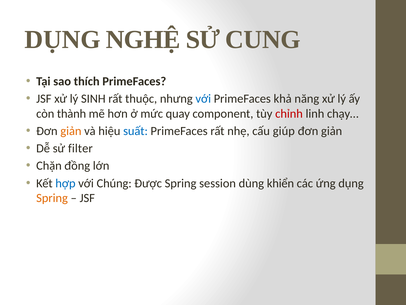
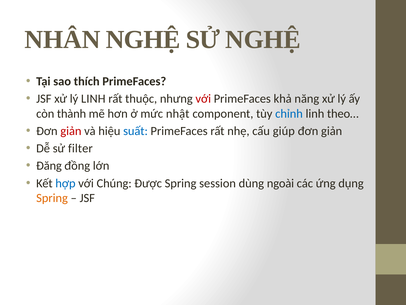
DỤNG: DỤNG -> NHÂN (62, 39)
SỬ CUNG: CUNG -> NGHỆ (263, 39)
lý SINH: SINH -> LINH (93, 99)
với colour: blue -> red (203, 99)
quay: quay -> nhật (178, 114)
chỉnh colour: red -> blue (289, 114)
chạy…: chạy… -> theo… (343, 114)
giản colour: orange -> red (71, 131)
Chặn: Chặn -> Đăng (49, 166)
khiển: khiển -> ngoài (280, 183)
